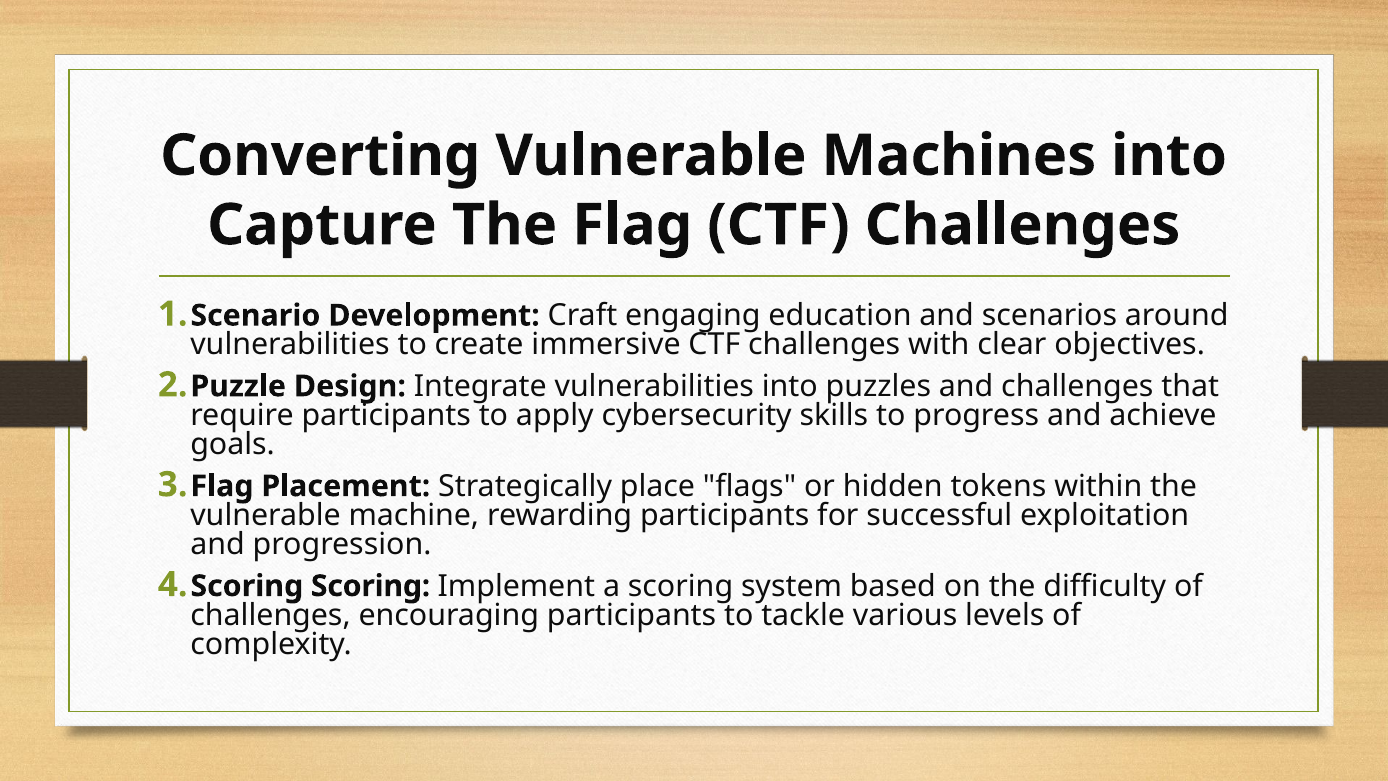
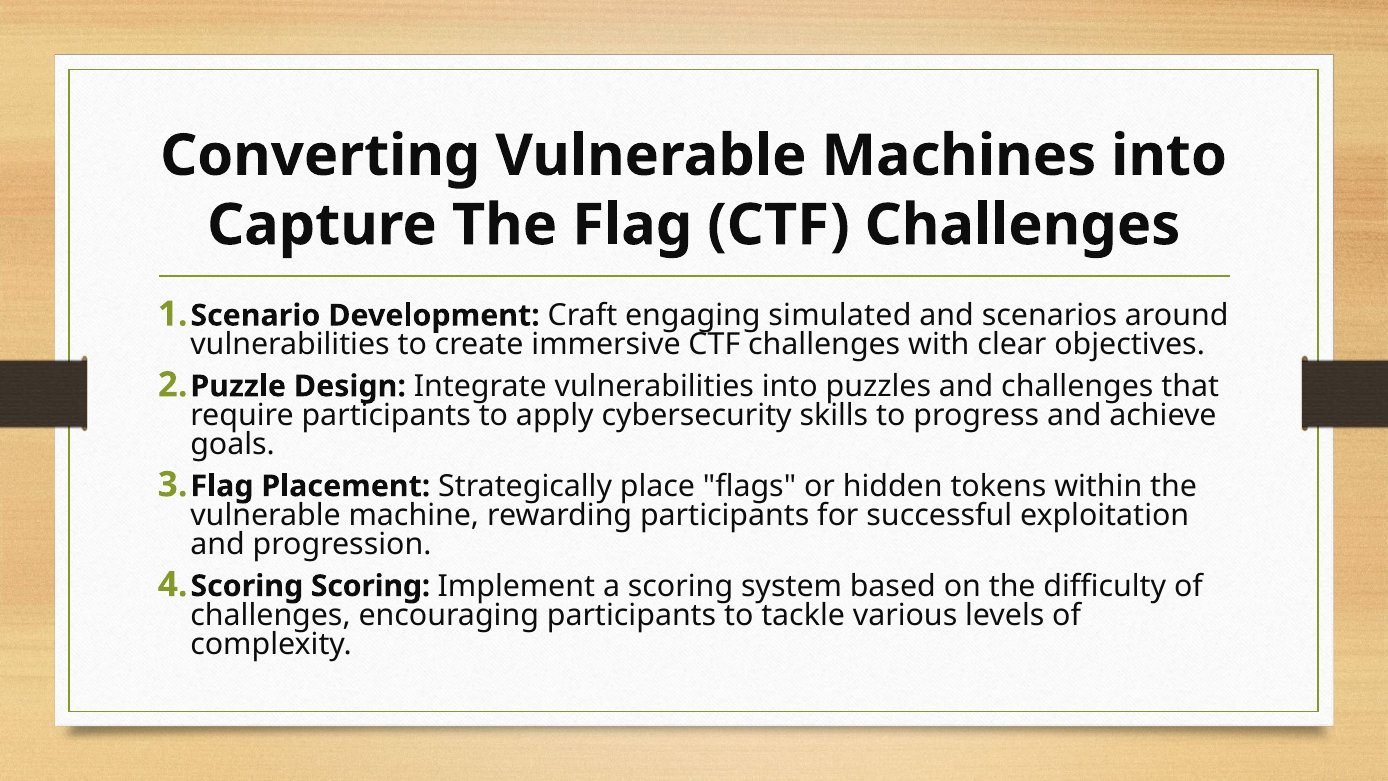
education: education -> simulated (840, 315)
